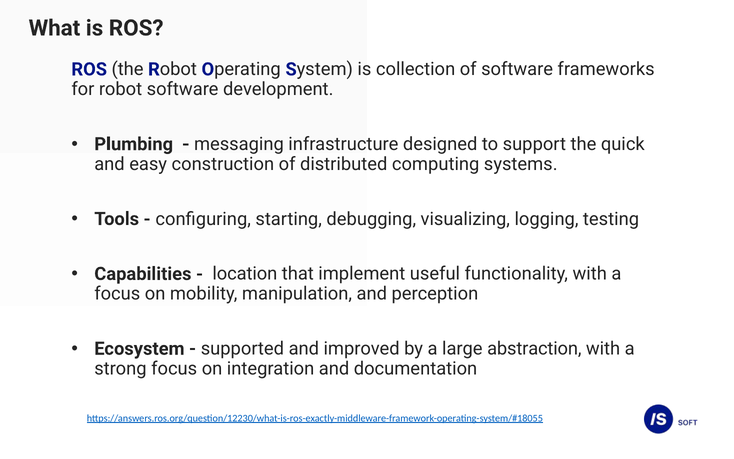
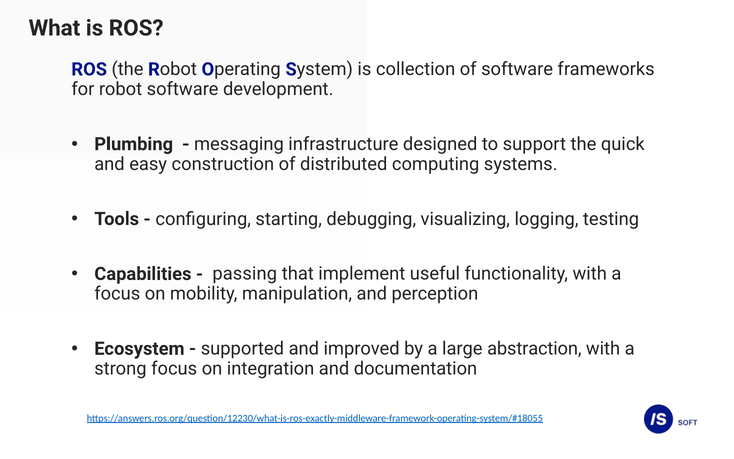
location: location -> passing (245, 274)
